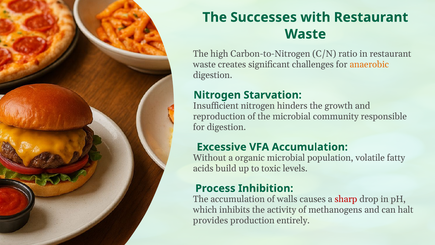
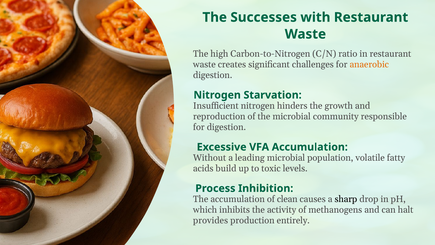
organic: organic -> leading (250, 158)
walls: walls -> clean (287, 199)
sharp colour: red -> black (346, 199)
